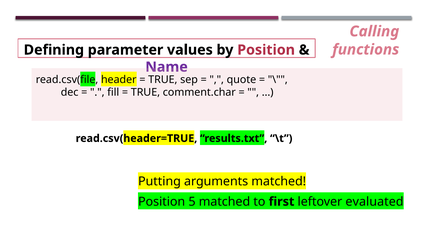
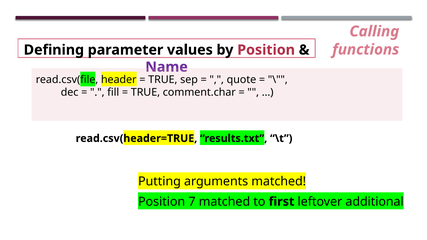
5: 5 -> 7 (192, 202)
evaluated: evaluated -> additional (375, 202)
